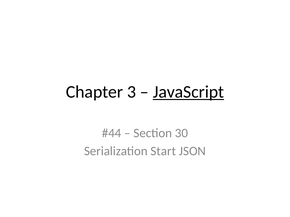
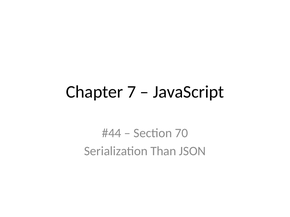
3: 3 -> 7 (132, 92)
JavaScript underline: present -> none (188, 92)
30: 30 -> 70 (182, 133)
Start: Start -> Than (163, 151)
